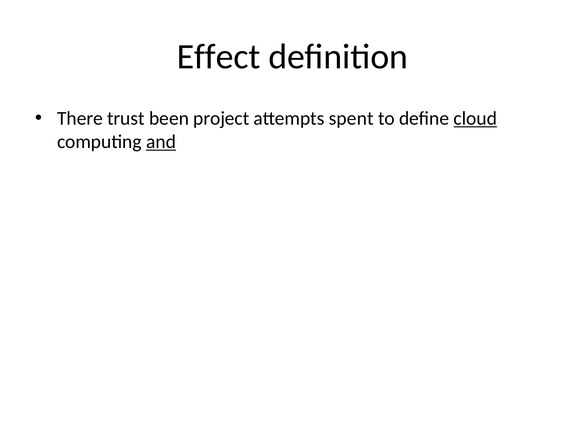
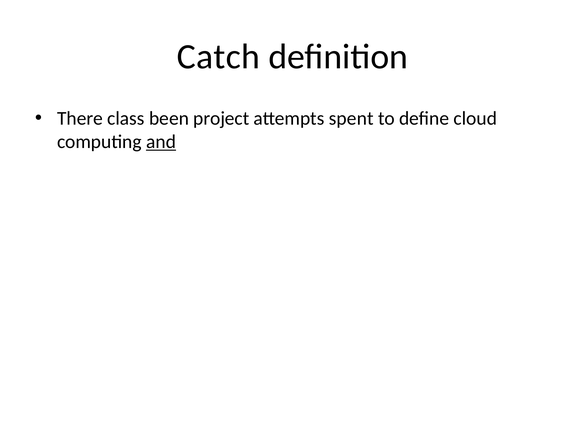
Effect: Effect -> Catch (218, 57)
trust: trust -> class (126, 118)
cloud underline: present -> none (475, 118)
